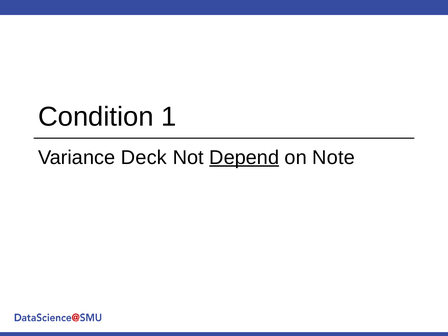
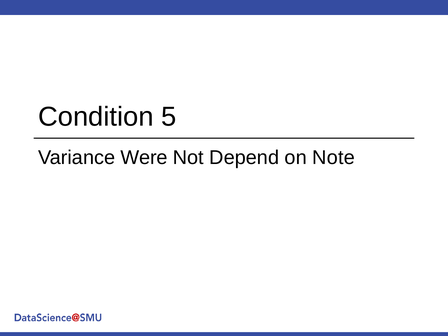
1: 1 -> 5 (169, 117)
Deck: Deck -> Were (144, 157)
Depend underline: present -> none (244, 157)
